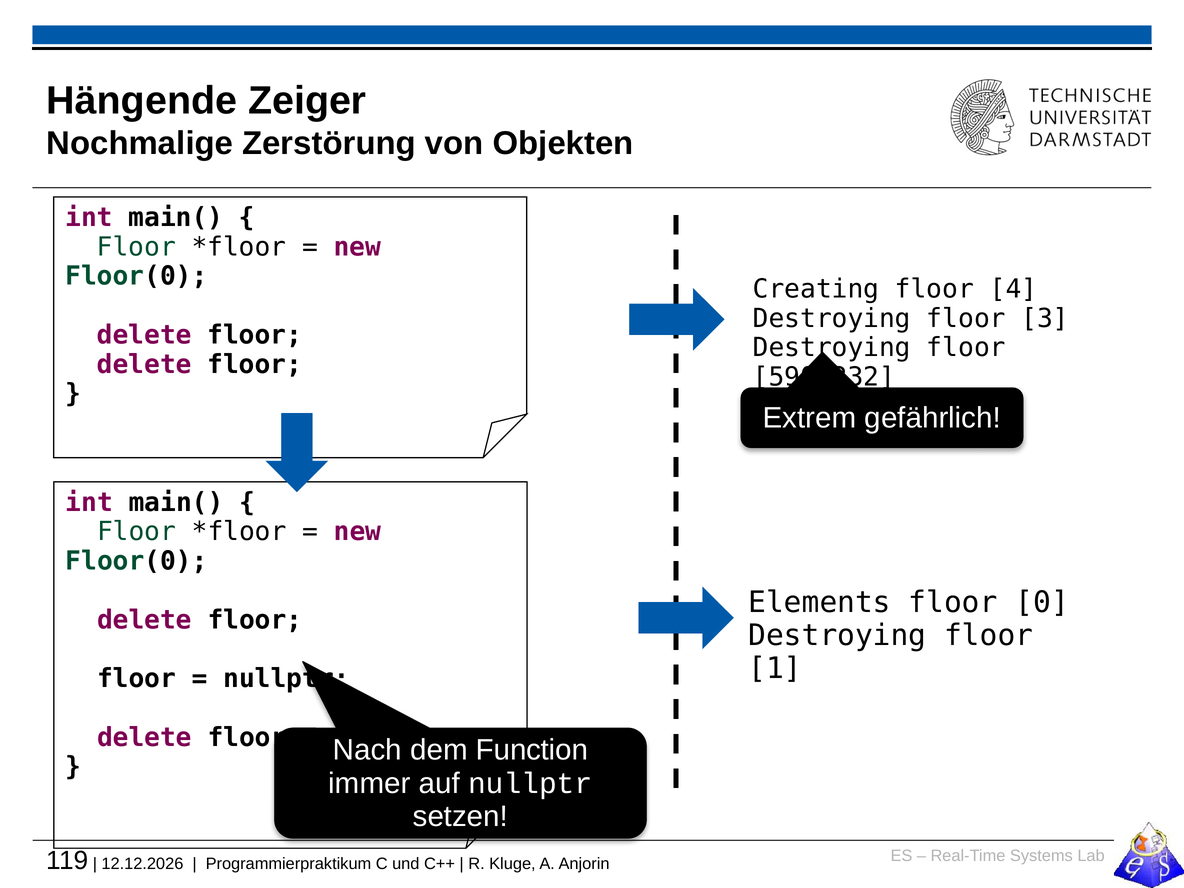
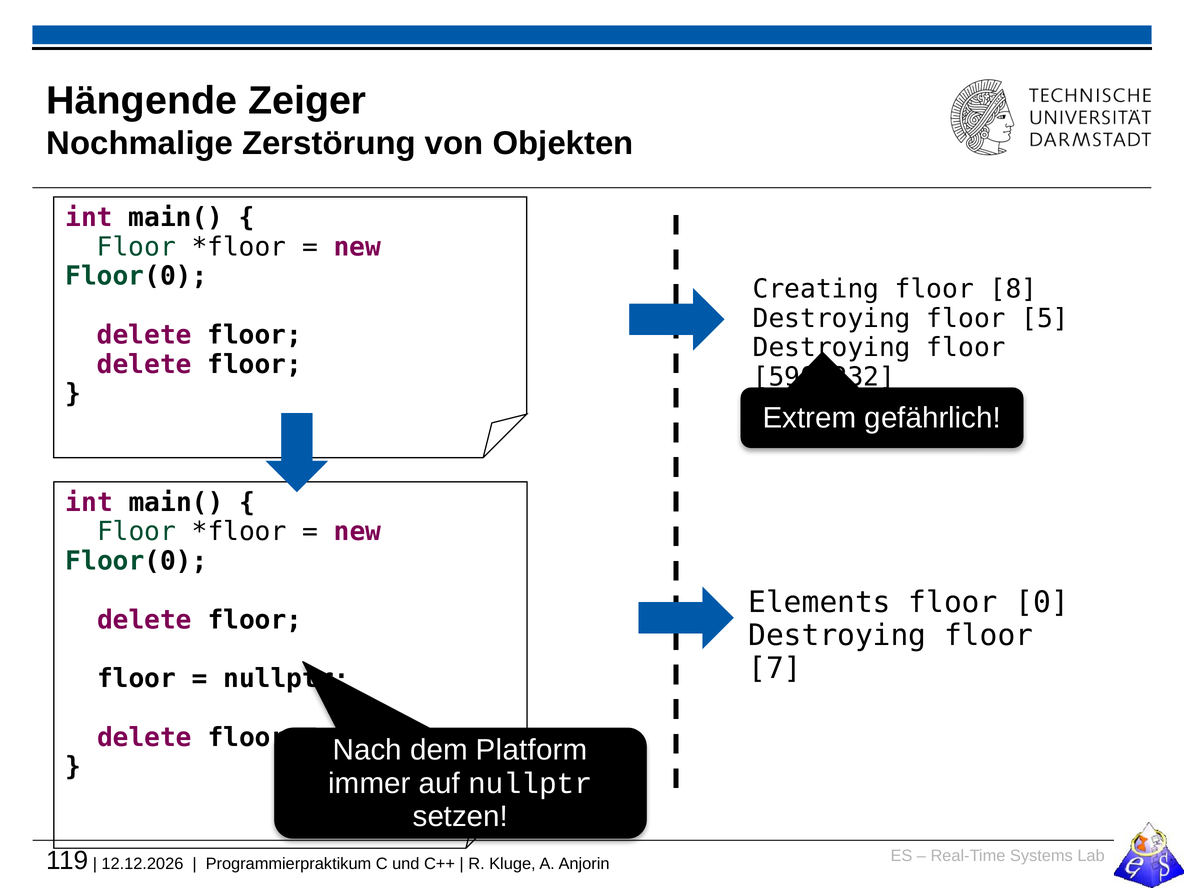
4: 4 -> 8 (1013, 289)
3: 3 -> 5 (1045, 318)
1: 1 -> 7 (775, 668)
Function: Function -> Platform (532, 750)
